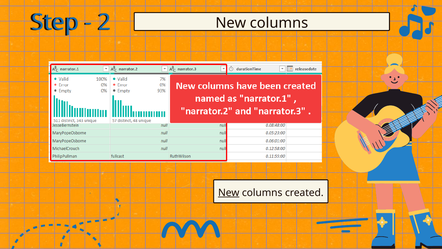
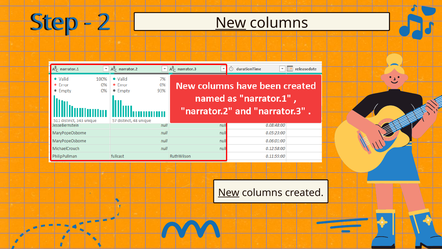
New underline: none -> present (231, 23)
